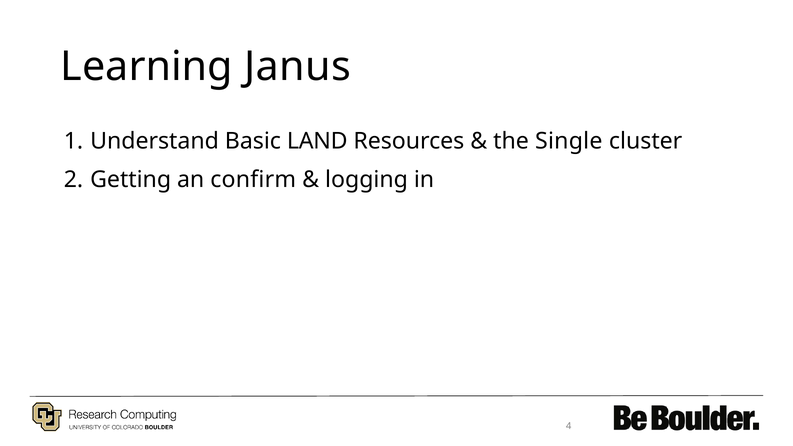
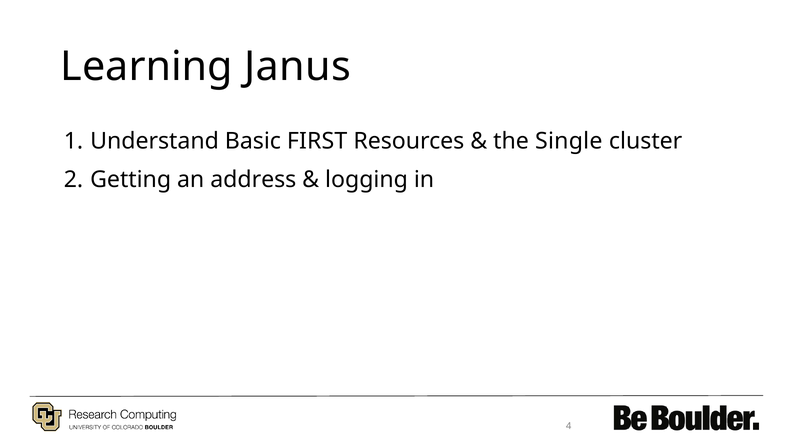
LAND: LAND -> FIRST (317, 141)
confirm: confirm -> address (253, 180)
